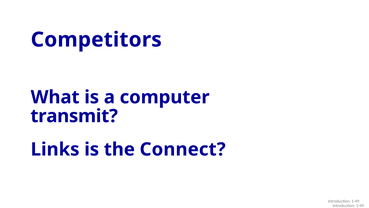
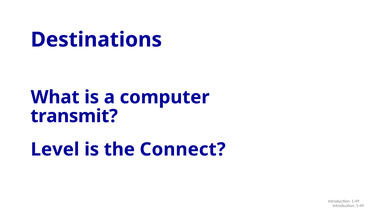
Competitors: Competitors -> Destinations (96, 40)
Links: Links -> Level (55, 149)
